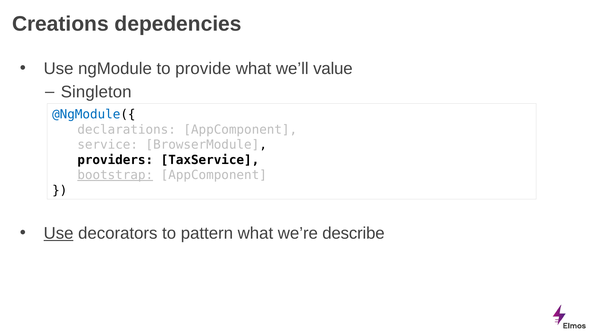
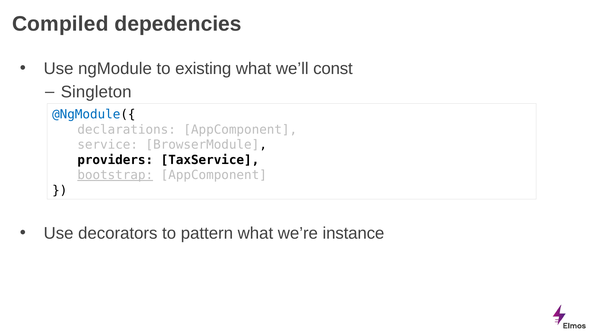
Creations: Creations -> Compiled (60, 24)
provide: provide -> existing (203, 68)
value: value -> const (333, 68)
Use underline: present -> none (59, 233)
describe: describe -> instance (353, 233)
